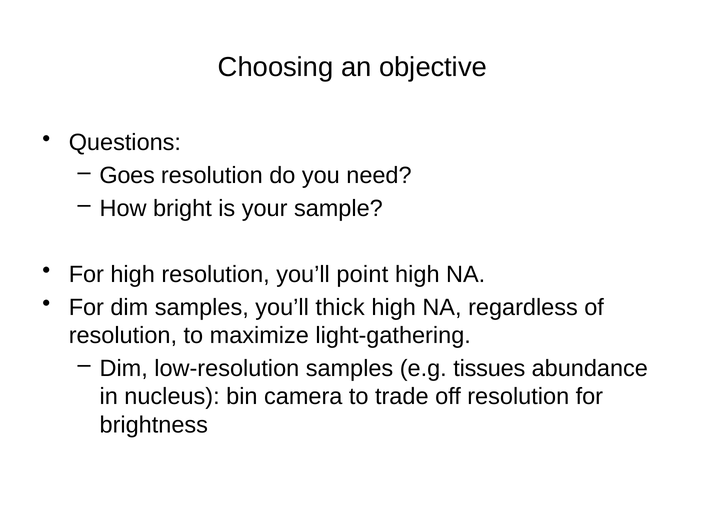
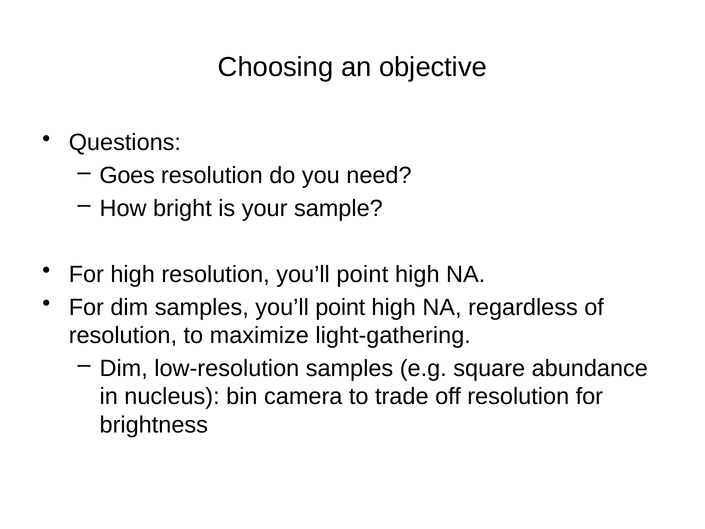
samples you’ll thick: thick -> point (340, 307)
tissues: tissues -> square (489, 368)
